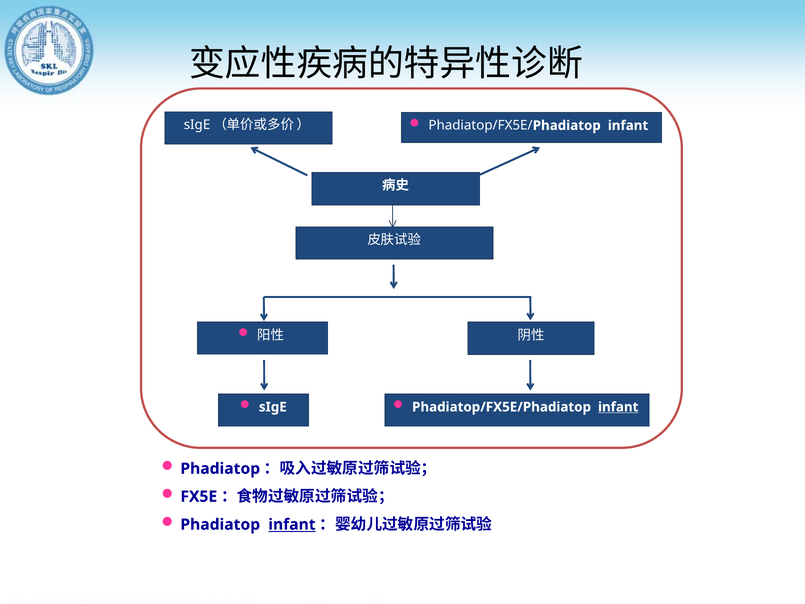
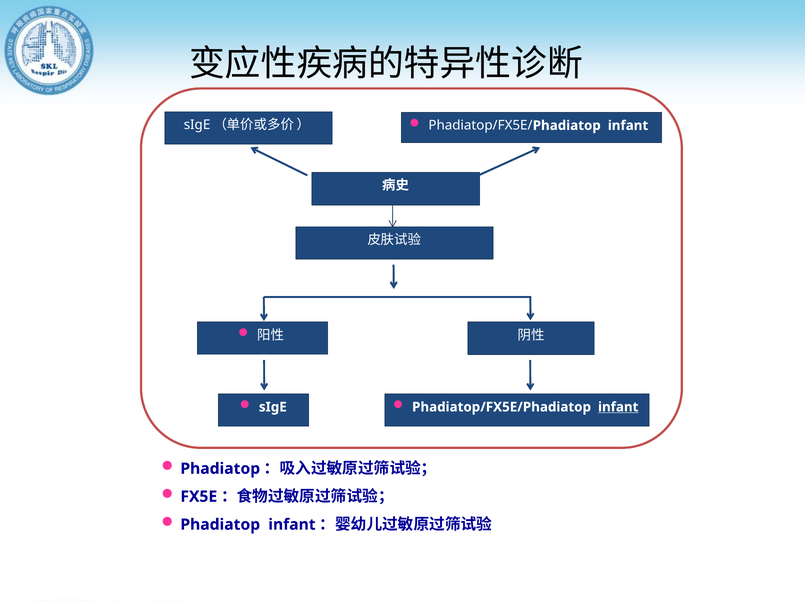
infant underline: present -> none (292, 524)
